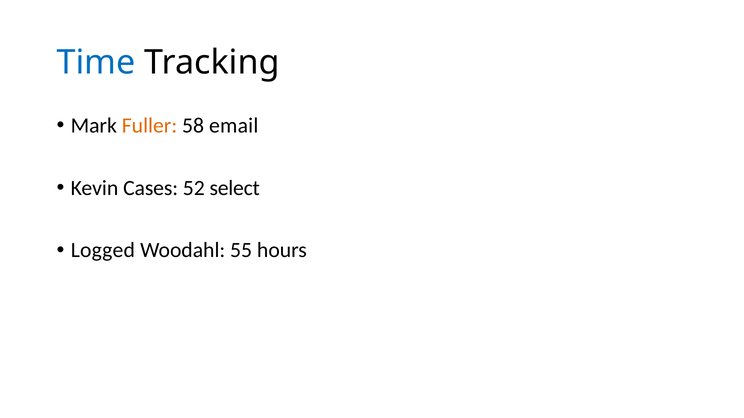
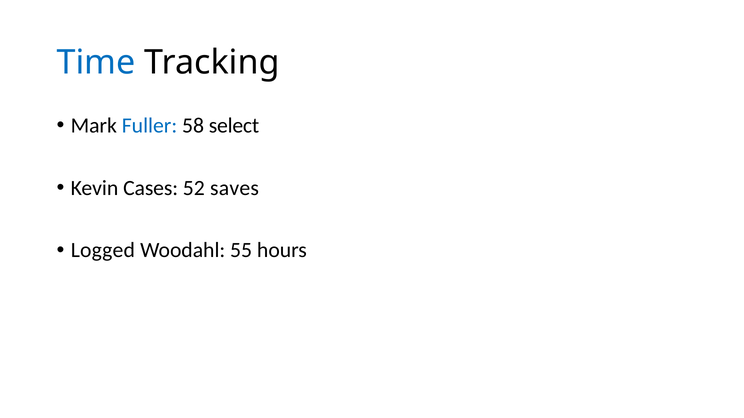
Fuller colour: orange -> blue (149, 126)
email: email -> select (234, 126)
select: select -> saves (234, 188)
